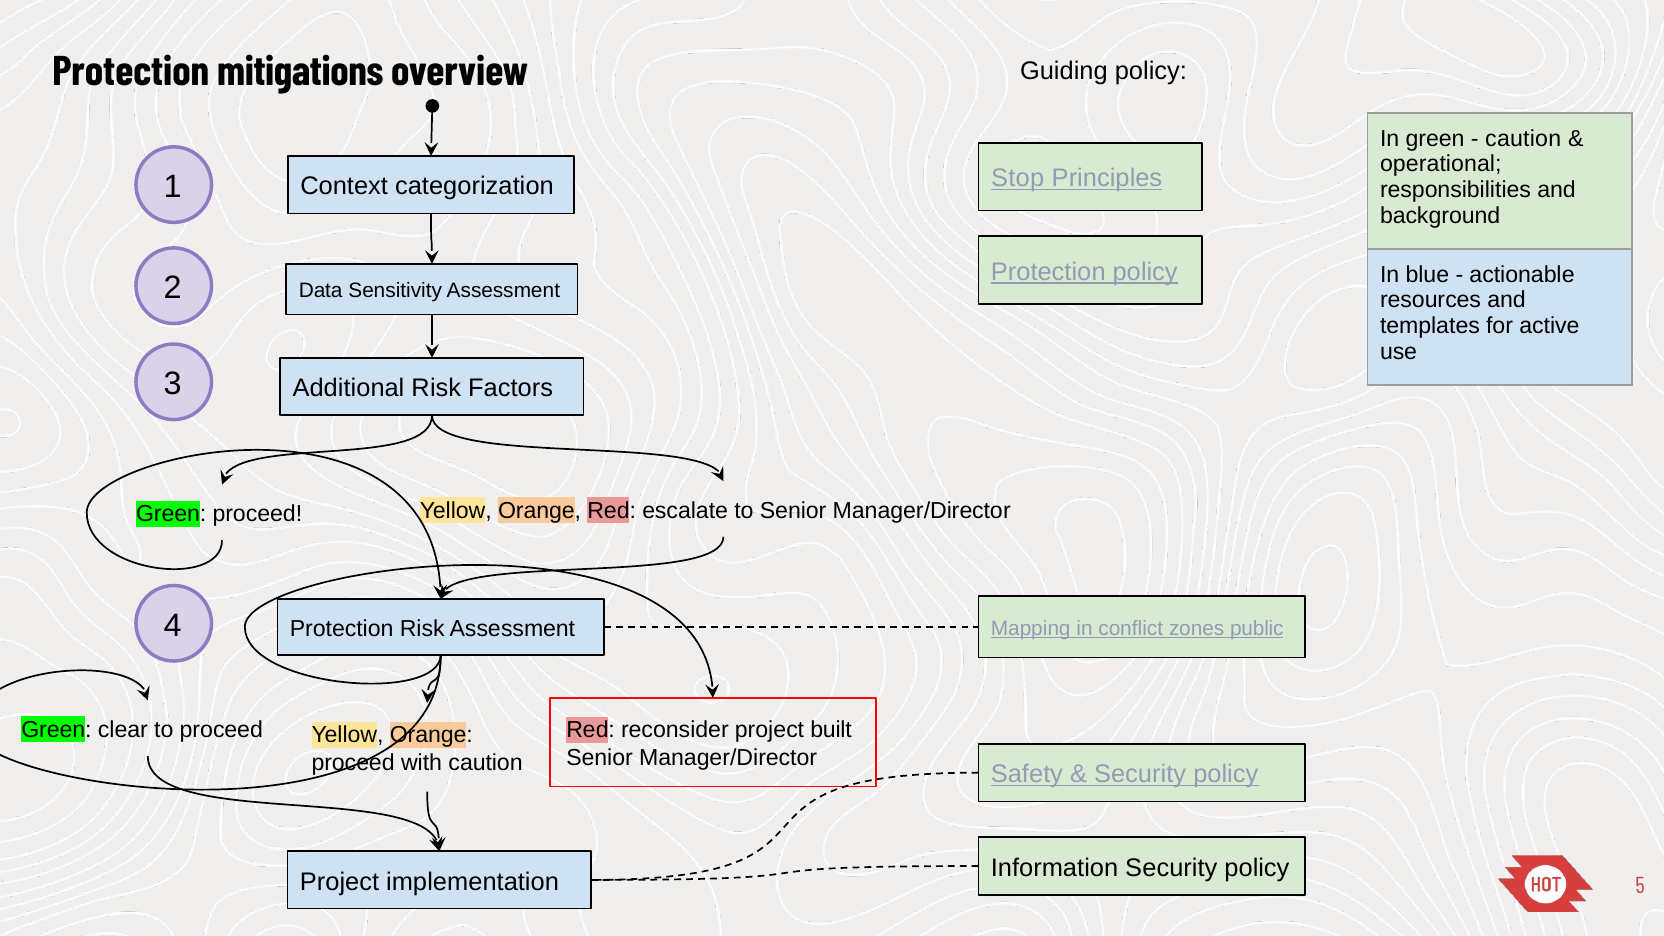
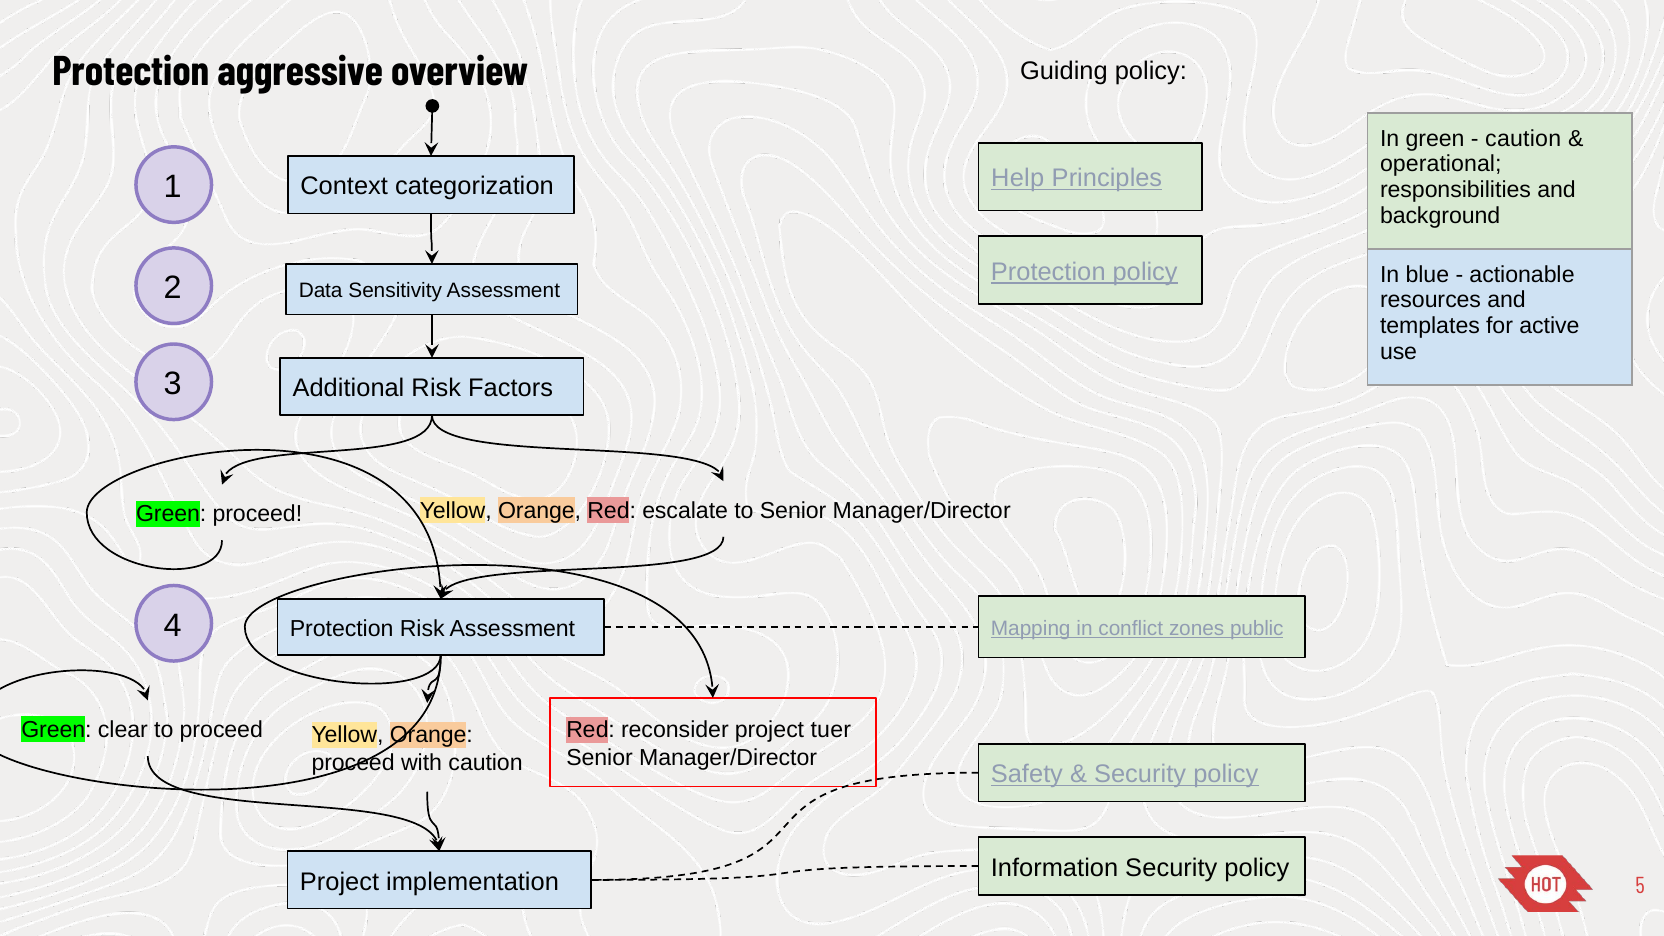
mitigations: mitigations -> aggressive (300, 72)
Stop: Stop -> Help (1018, 178)
built: built -> tuer (831, 730)
